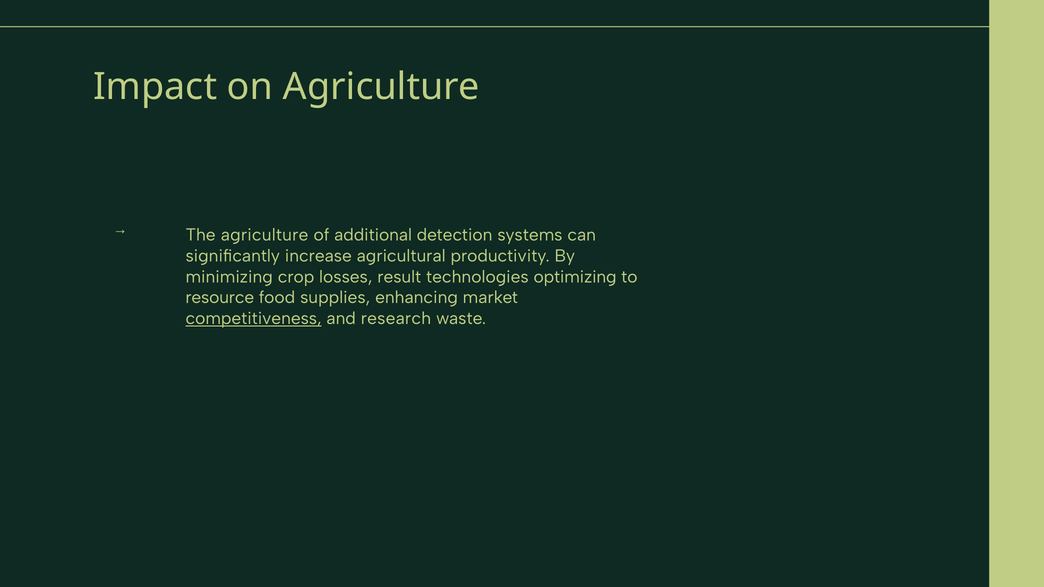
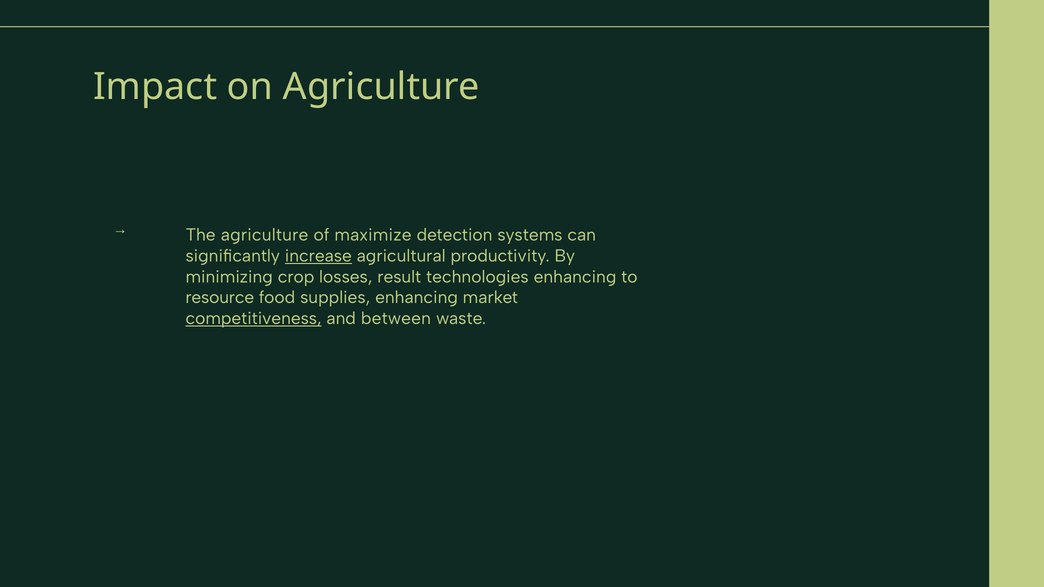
additional: additional -> maximize (373, 235)
increase underline: none -> present (318, 256)
technologies optimizing: optimizing -> enhancing (575, 277)
research: research -> between (396, 319)
